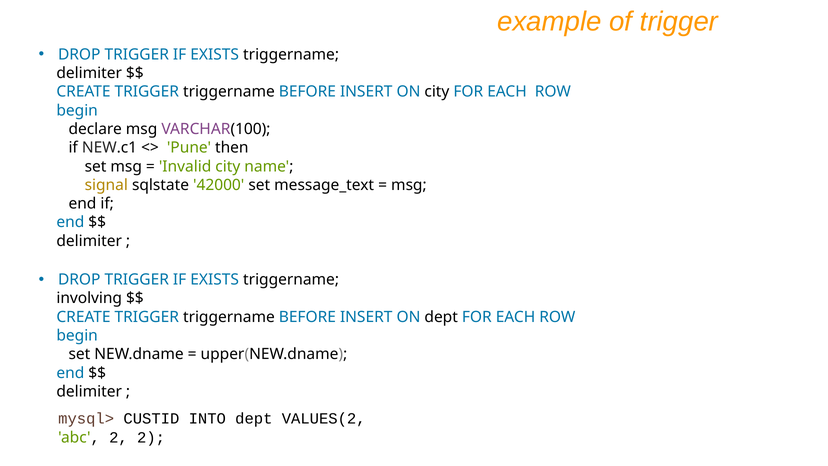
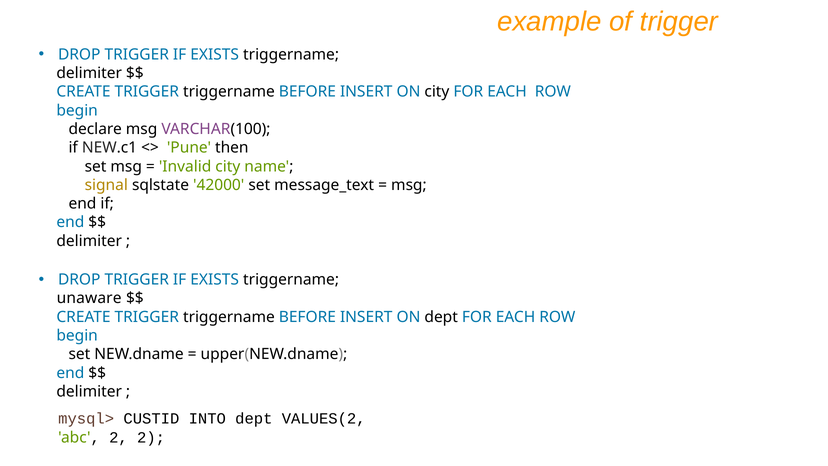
involving: involving -> unaware (89, 298)
